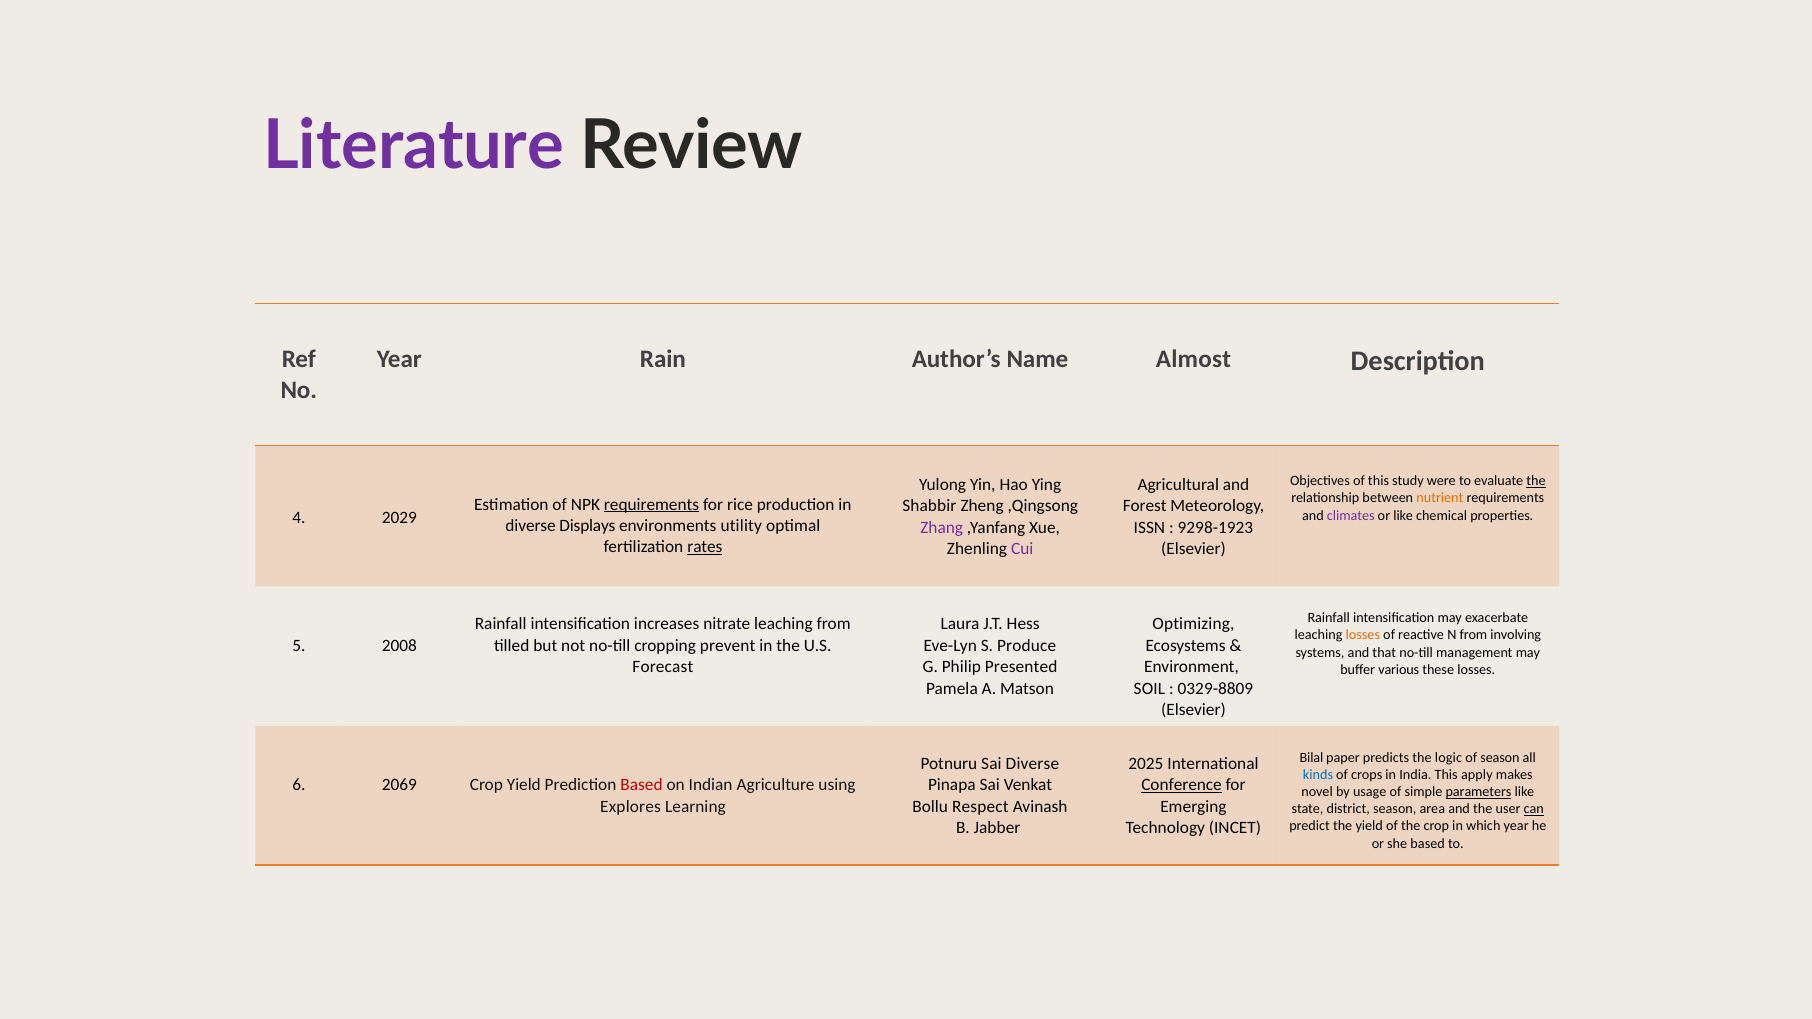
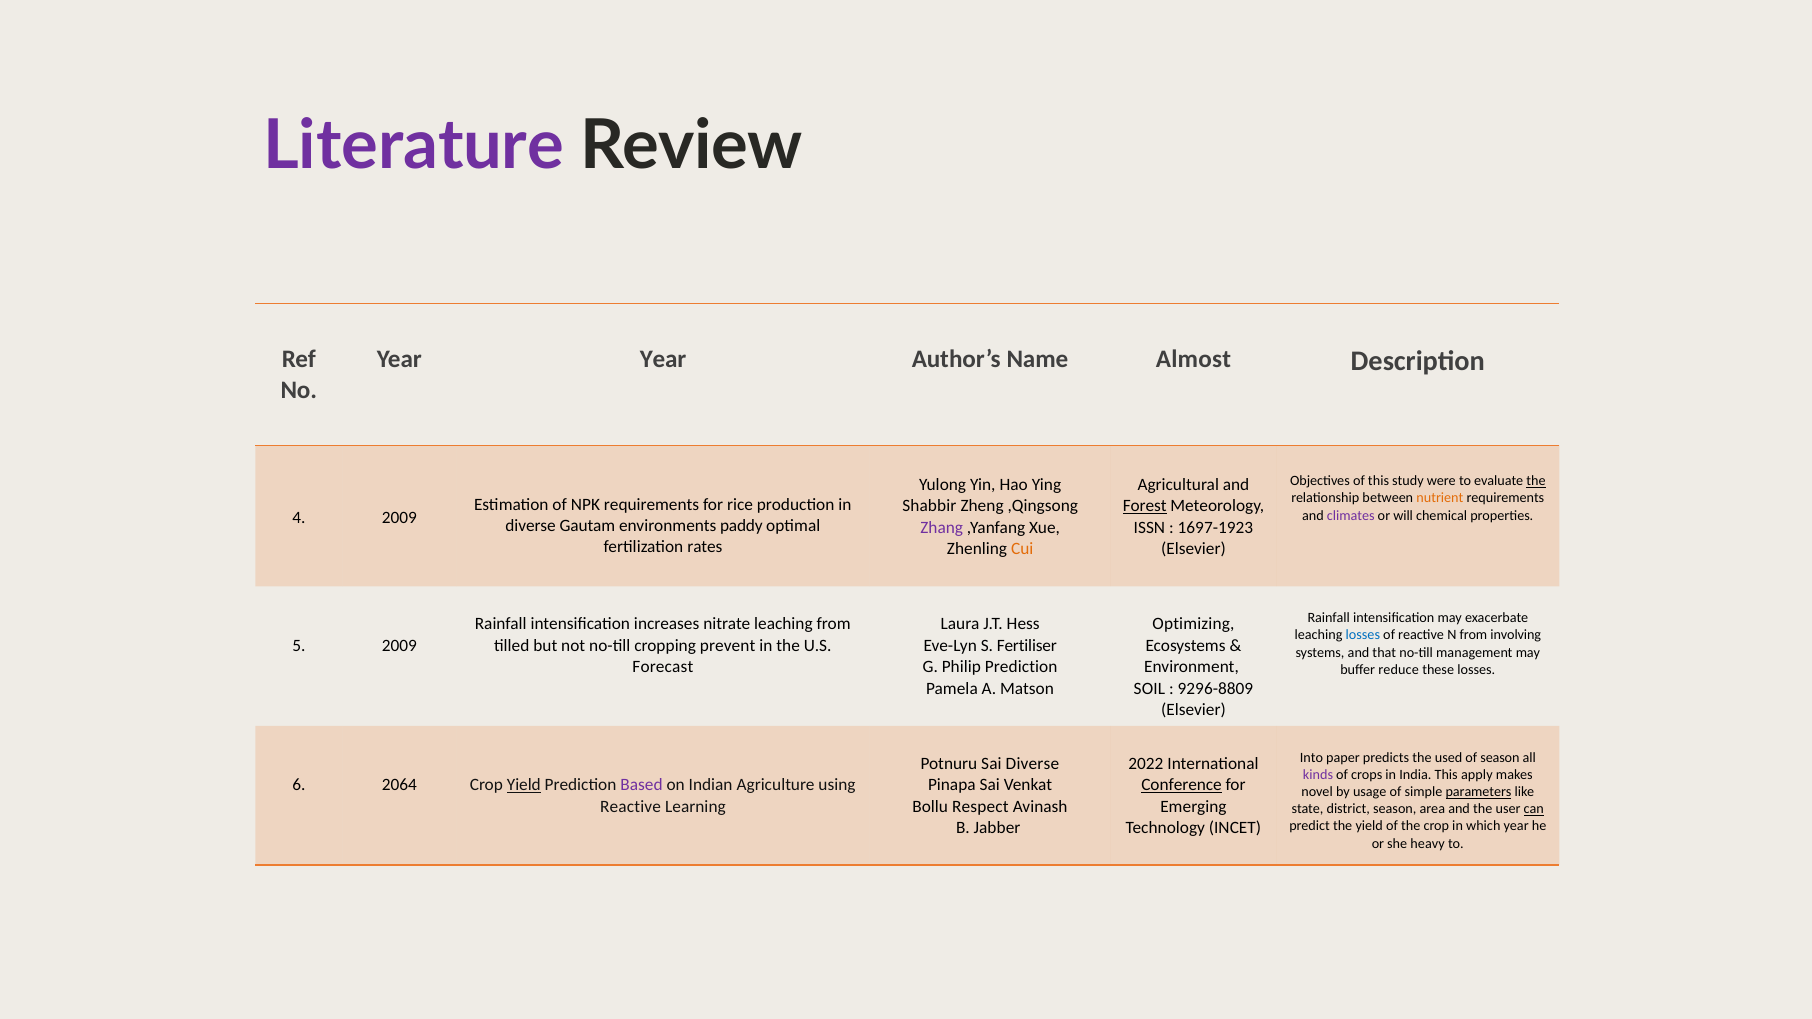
Year Rain: Rain -> Year (663, 359)
requirements underline: present -> none (652, 505)
Forest underline: none -> present (1145, 506)
or like: like -> will (1403, 516)
4 2029: 2029 -> 2009 (399, 518)
Displays: Displays -> Gautam (587, 526)
utility: utility -> paddy (741, 526)
9298-1923: 9298-1923 -> 1697-1923 (1215, 528)
rates underline: present -> none (705, 547)
Cui colour: purple -> orange (1022, 549)
losses colour: orange -> blue (1363, 635)
5 2008: 2008 -> 2009 (399, 646)
Produce: Produce -> Fertiliser (1027, 646)
Philip Presented: Presented -> Prediction (1021, 667)
various: various -> reduce (1399, 670)
0329-8809: 0329-8809 -> 9296-8809 (1215, 689)
Bilal: Bilal -> Into (1311, 758)
logic: logic -> used (1449, 758)
2025: 2025 -> 2022 (1146, 764)
kinds colour: blue -> purple (1318, 775)
2069: 2069 -> 2064 (399, 785)
Yield underline: none -> present (524, 785)
Based colour: red -> purple (641, 785)
Explores: Explores -> Reactive (631, 807)
she based: based -> heavy (1428, 844)
